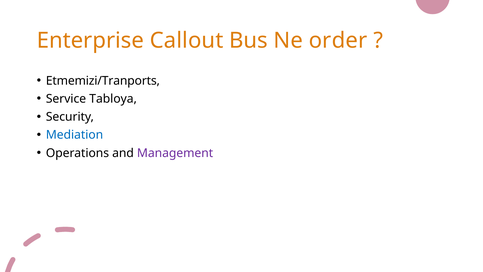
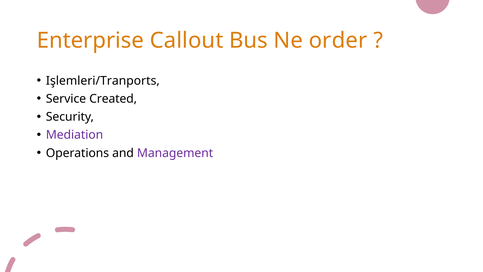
Etmemizi/Tranports: Etmemizi/Tranports -> Işlemleri/Tranports (103, 81)
Tabloya: Tabloya -> Created (113, 99)
Mediation colour: blue -> purple (75, 135)
